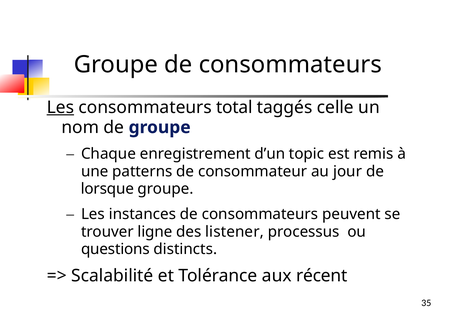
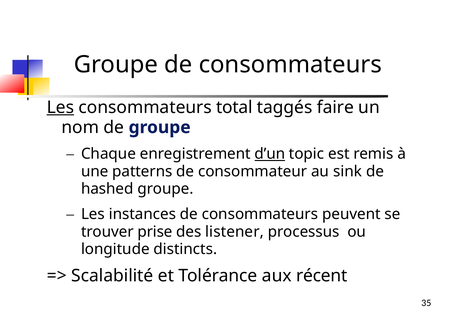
celle: celle -> faire (335, 107)
d’un underline: none -> present (270, 154)
jour: jour -> sink (348, 171)
lorsque: lorsque -> hashed (107, 189)
ligne: ligne -> prise (155, 232)
questions: questions -> longitude (115, 249)
